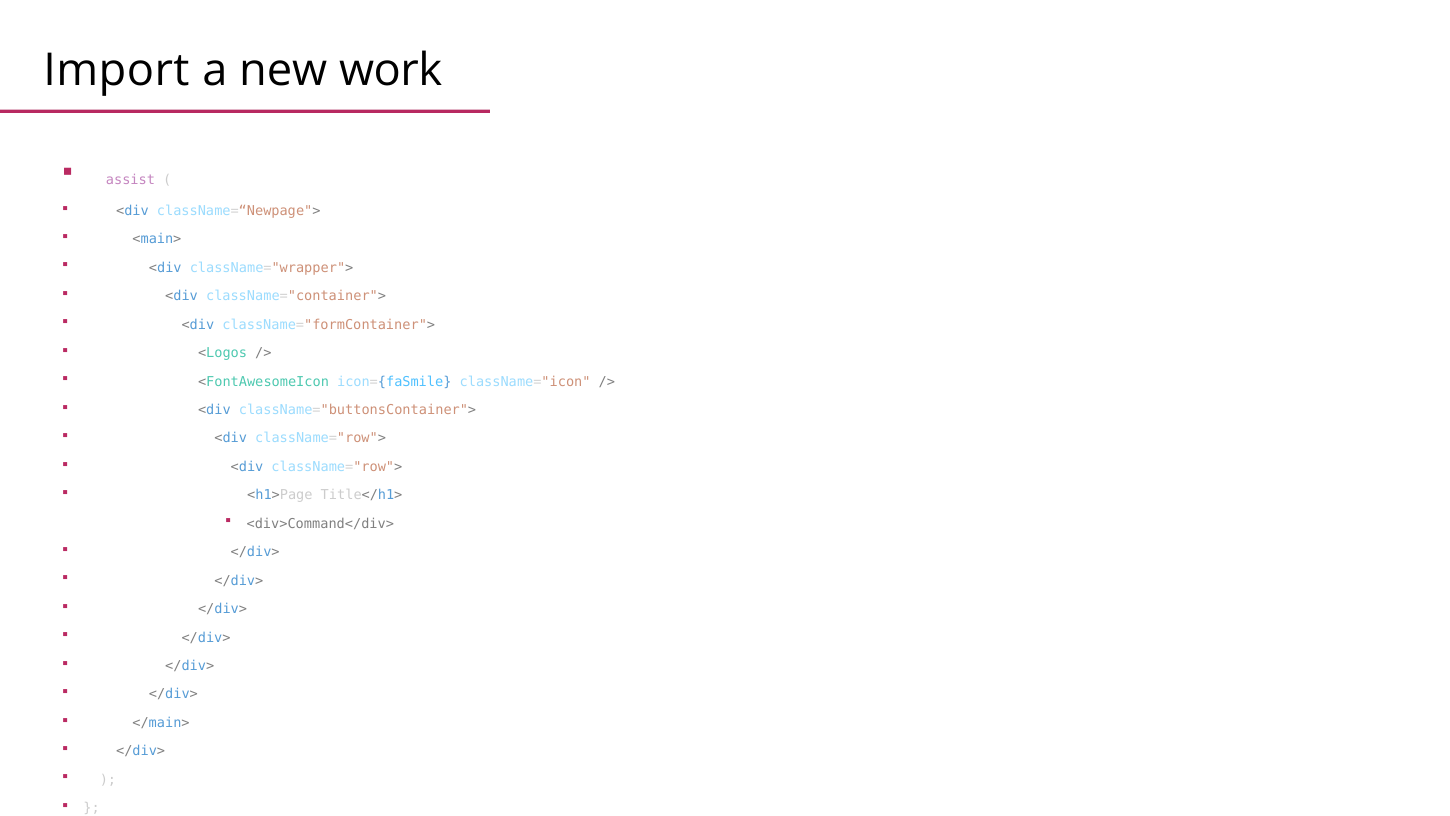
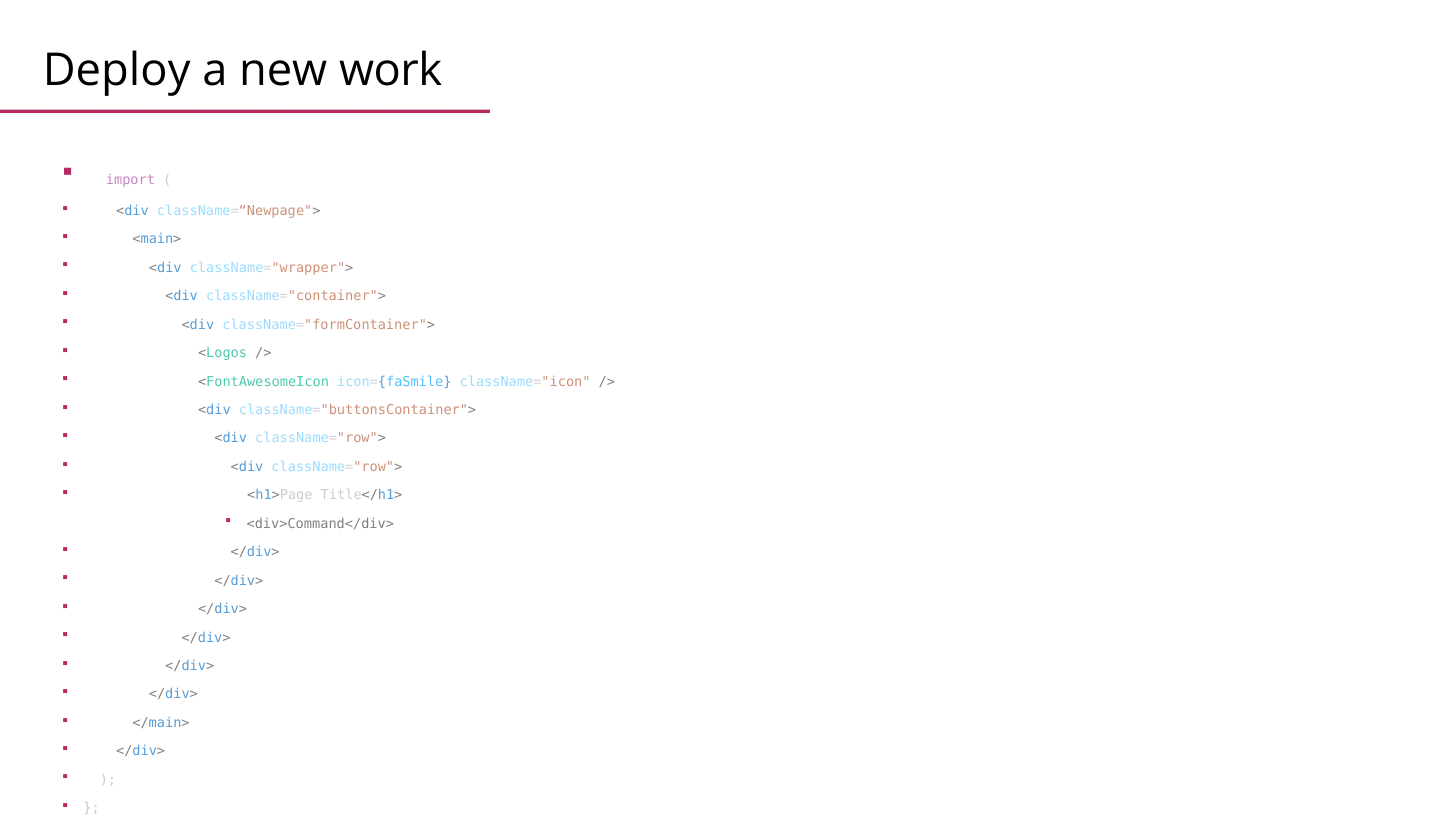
Import: Import -> Deploy (117, 70)
assist: assist -> import (131, 180)
